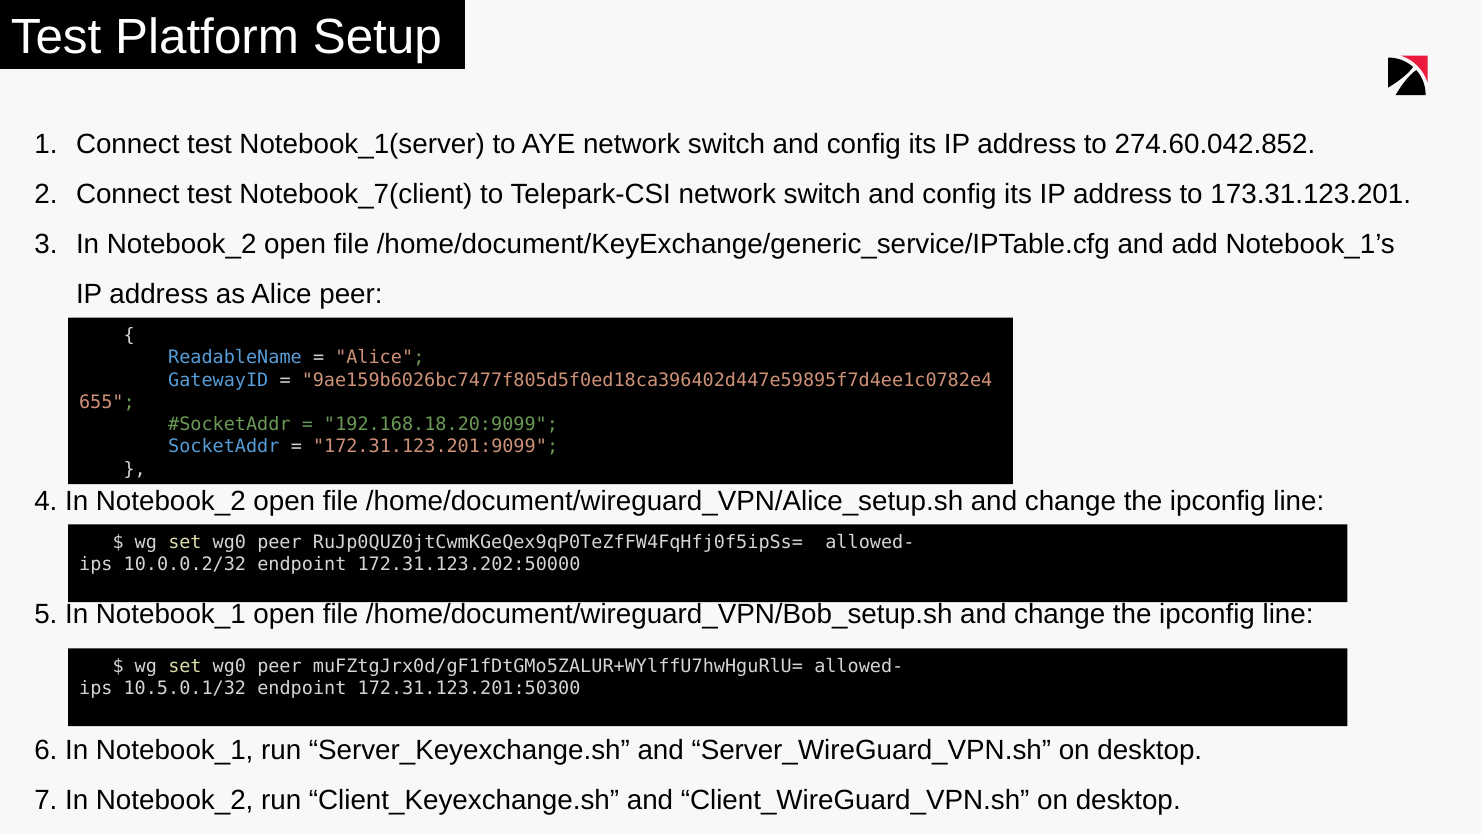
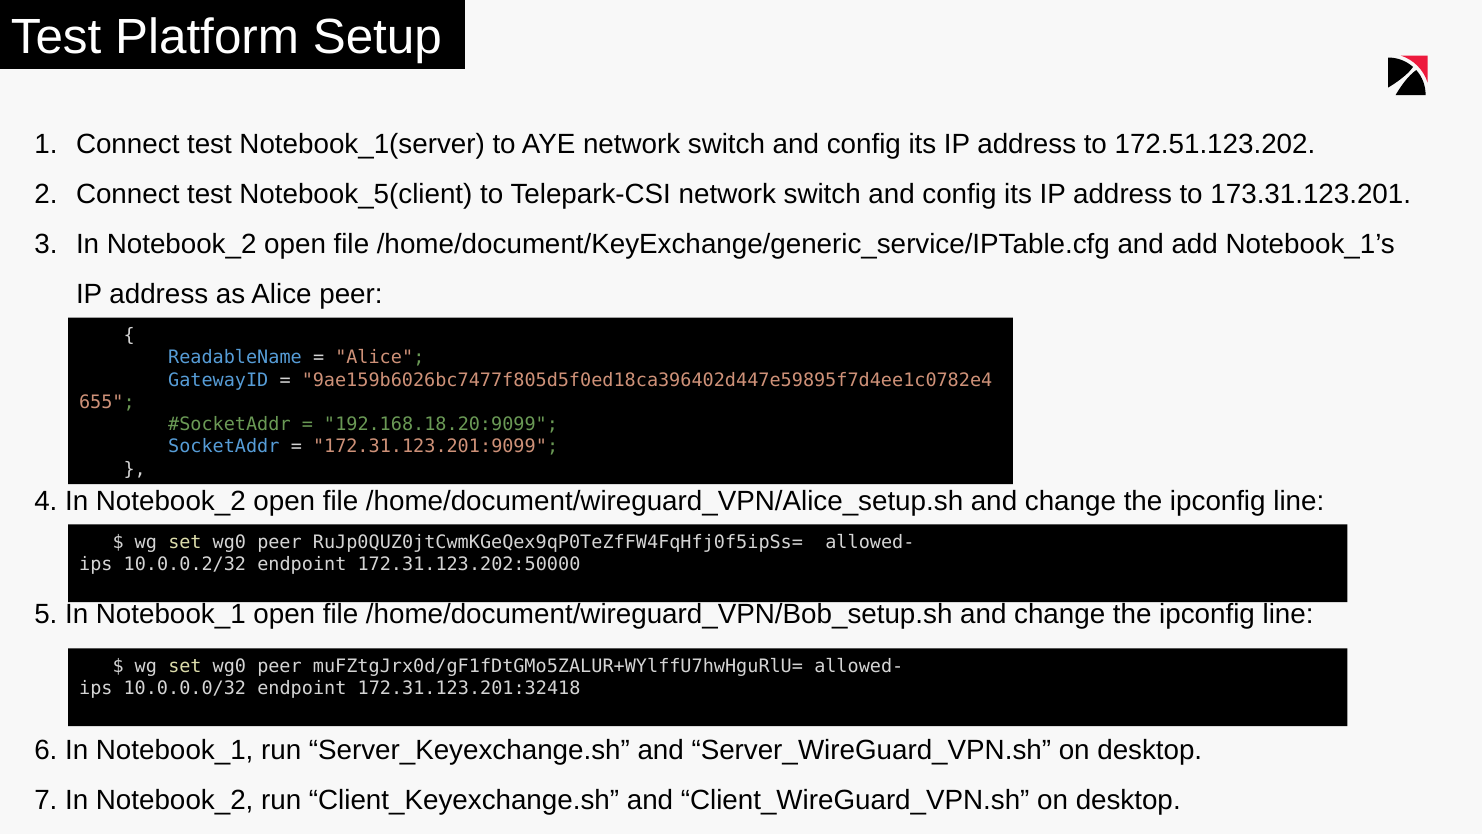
274.60.042.852: 274.60.042.852 -> 172.51.123.202 (1215, 145)
Notebook_7(client: Notebook_7(client -> Notebook_5(client (356, 195)
10.5.0.1/32: 10.5.0.1/32 -> 10.0.0.0/32 (185, 688)
172.31.123.201:50300: 172.31.123.201:50300 -> 172.31.123.201:32418 (469, 688)
